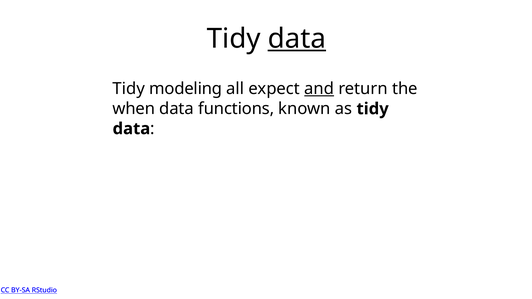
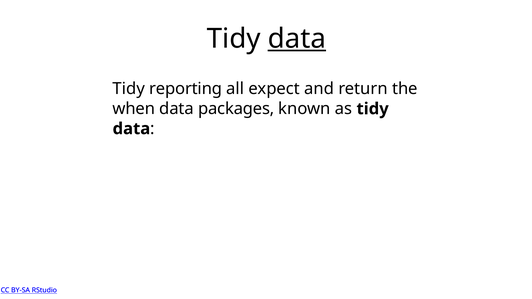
modeling: modeling -> reporting (186, 89)
and underline: present -> none (319, 89)
functions: functions -> packages (236, 109)
